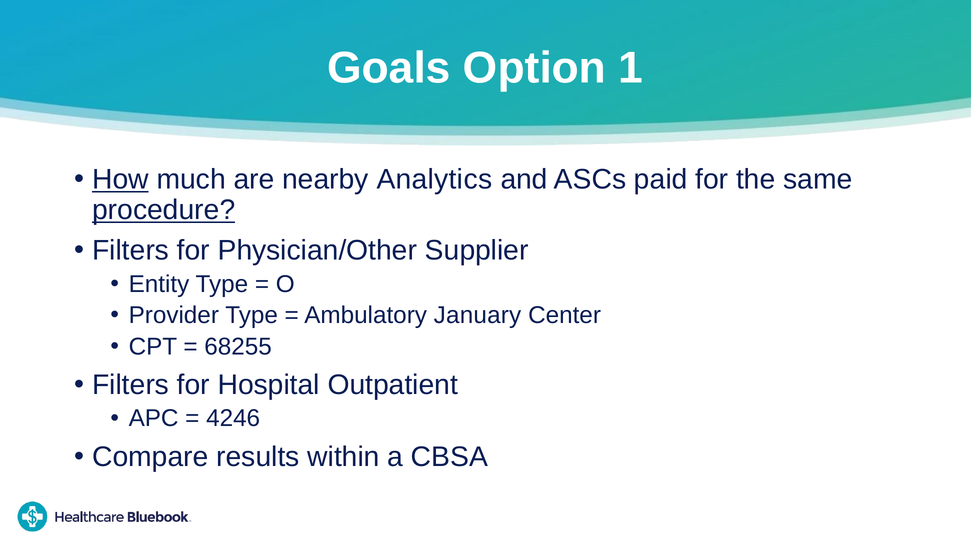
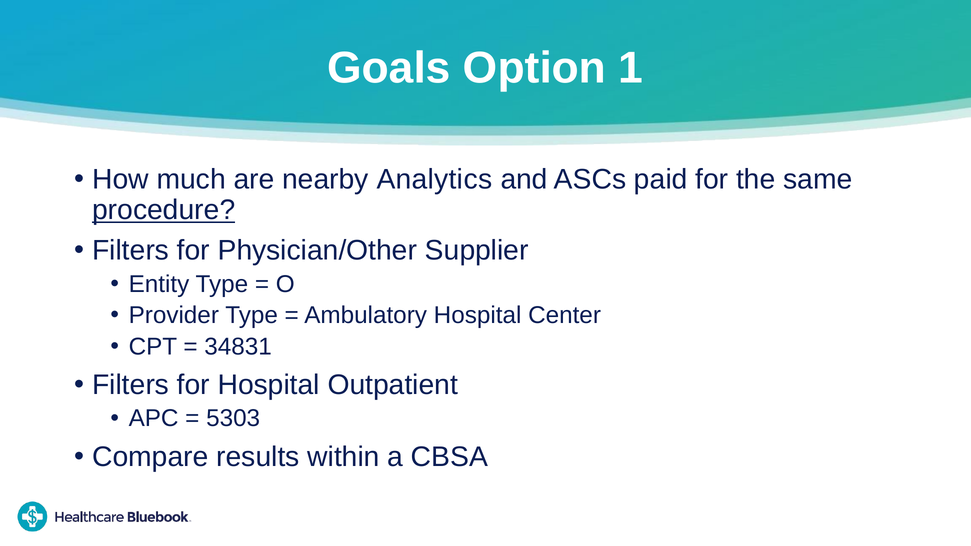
How underline: present -> none (121, 180)
Ambulatory January: January -> Hospital (478, 315)
68255: 68255 -> 34831 (238, 347)
4246: 4246 -> 5303 (233, 419)
